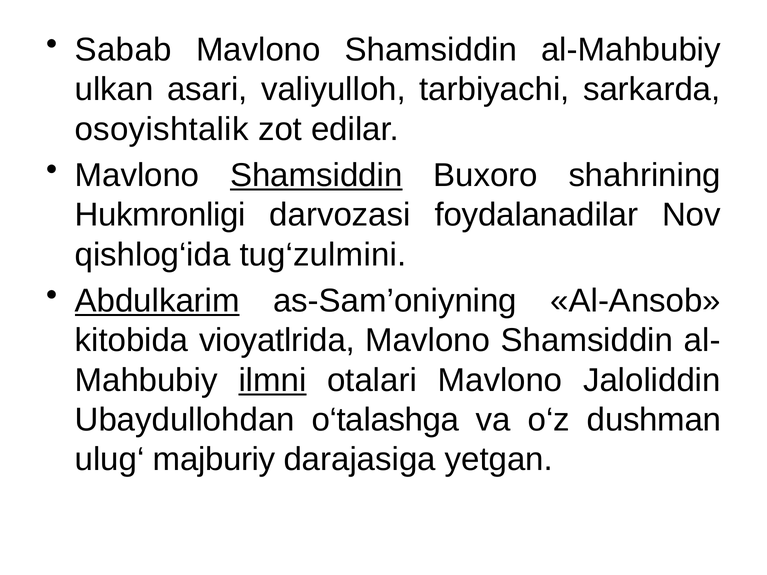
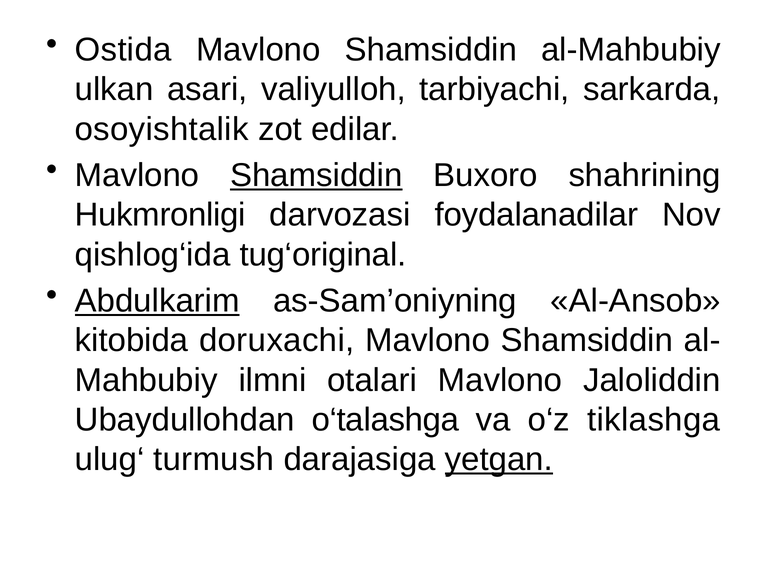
Sabab: Sabab -> Ostida (123, 50)
tug‘zulmini: tug‘zulmini -> tug‘original (323, 255)
vioyatlrida: vioyatlrida -> doruxachi (277, 341)
ilmni underline: present -> none (272, 380)
dushman: dushman -> tiklashga (654, 420)
majburiy: majburiy -> turmush (214, 460)
yetgan underline: none -> present (499, 460)
